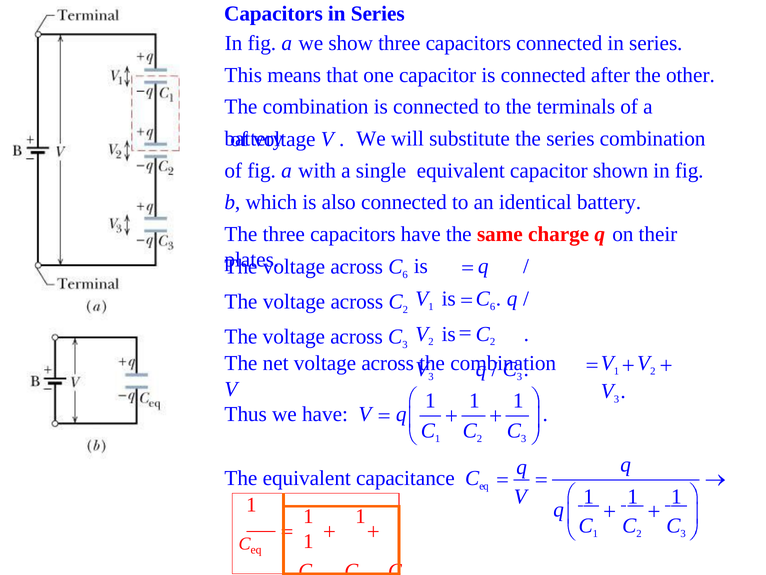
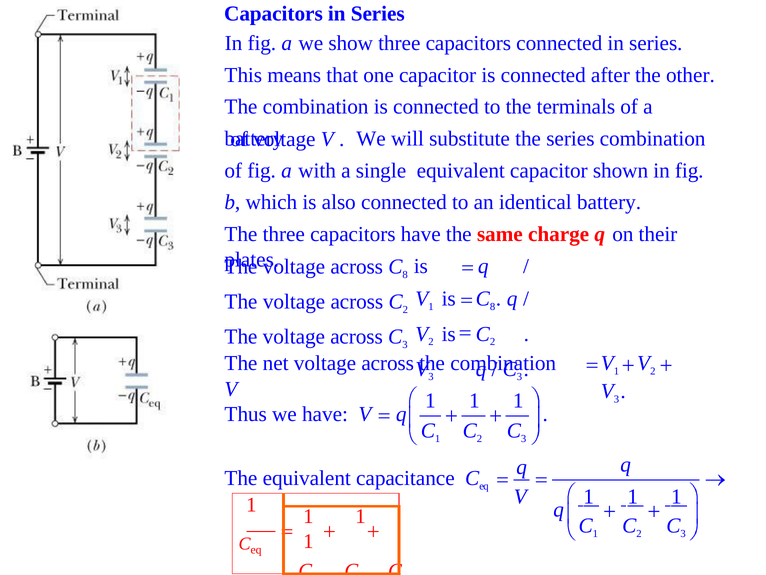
6: 6 -> 8 (405, 274)
6: 6 -> 8 (493, 307)
